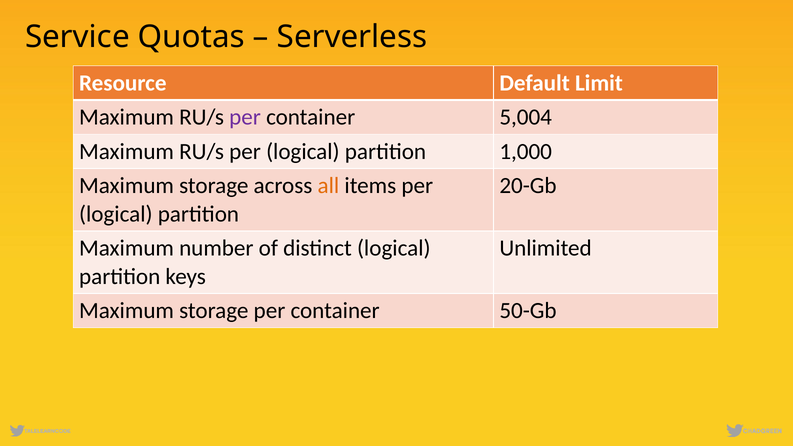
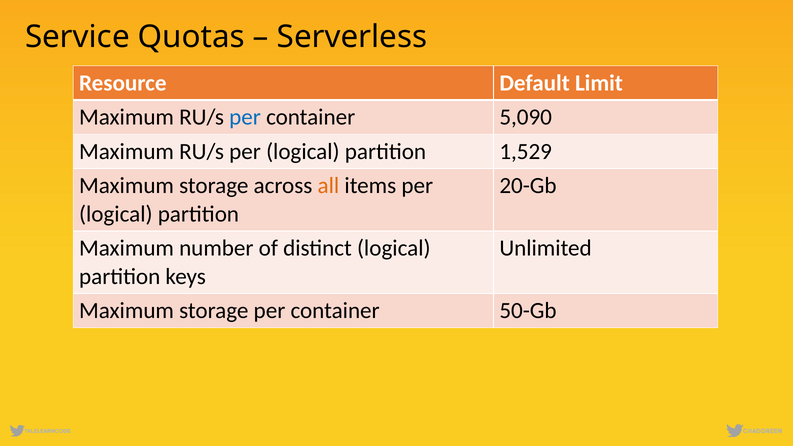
per colour: purple -> blue (245, 117)
5,004: 5,004 -> 5,090 (526, 117)
1,000: 1,000 -> 1,529 (526, 152)
